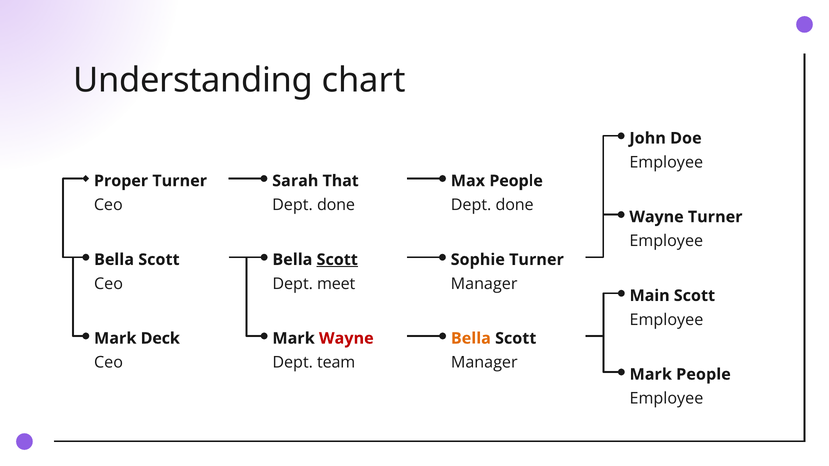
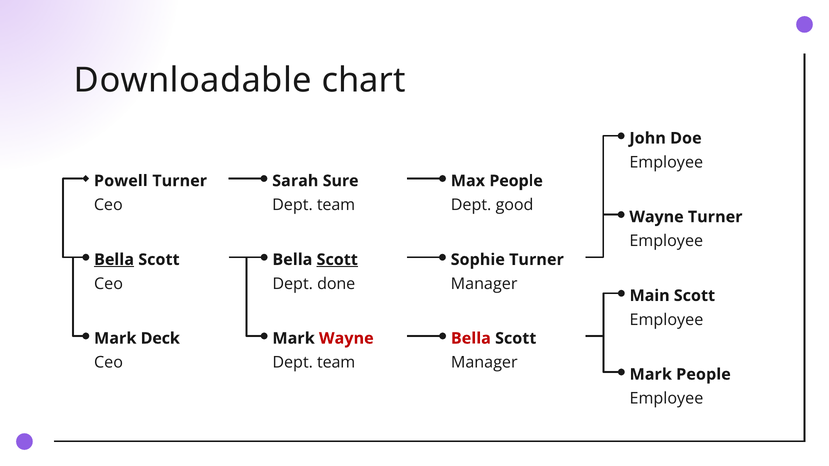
Understanding: Understanding -> Downloadable (193, 80)
Proper: Proper -> Powell (121, 181)
That: That -> Sure (341, 181)
done: done -> team (336, 205)
done: done -> good (515, 205)
Bella underline: none -> present (114, 260)
meet: meet -> done (336, 284)
Bella colour: orange -> red (471, 339)
